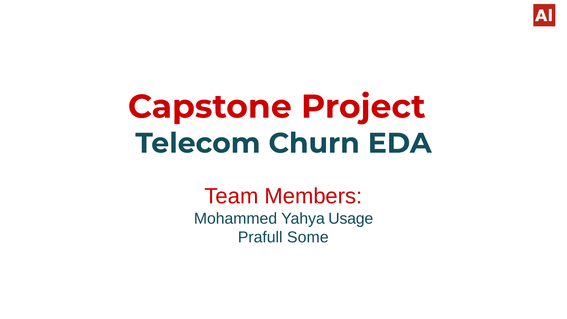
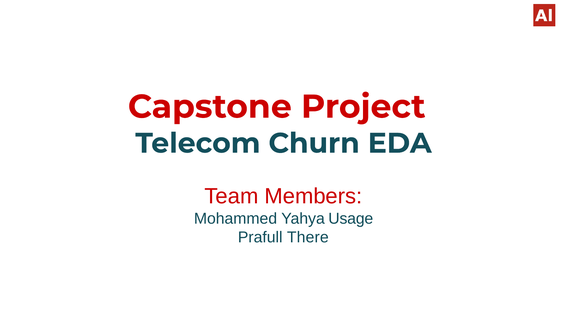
Some: Some -> There (308, 237)
